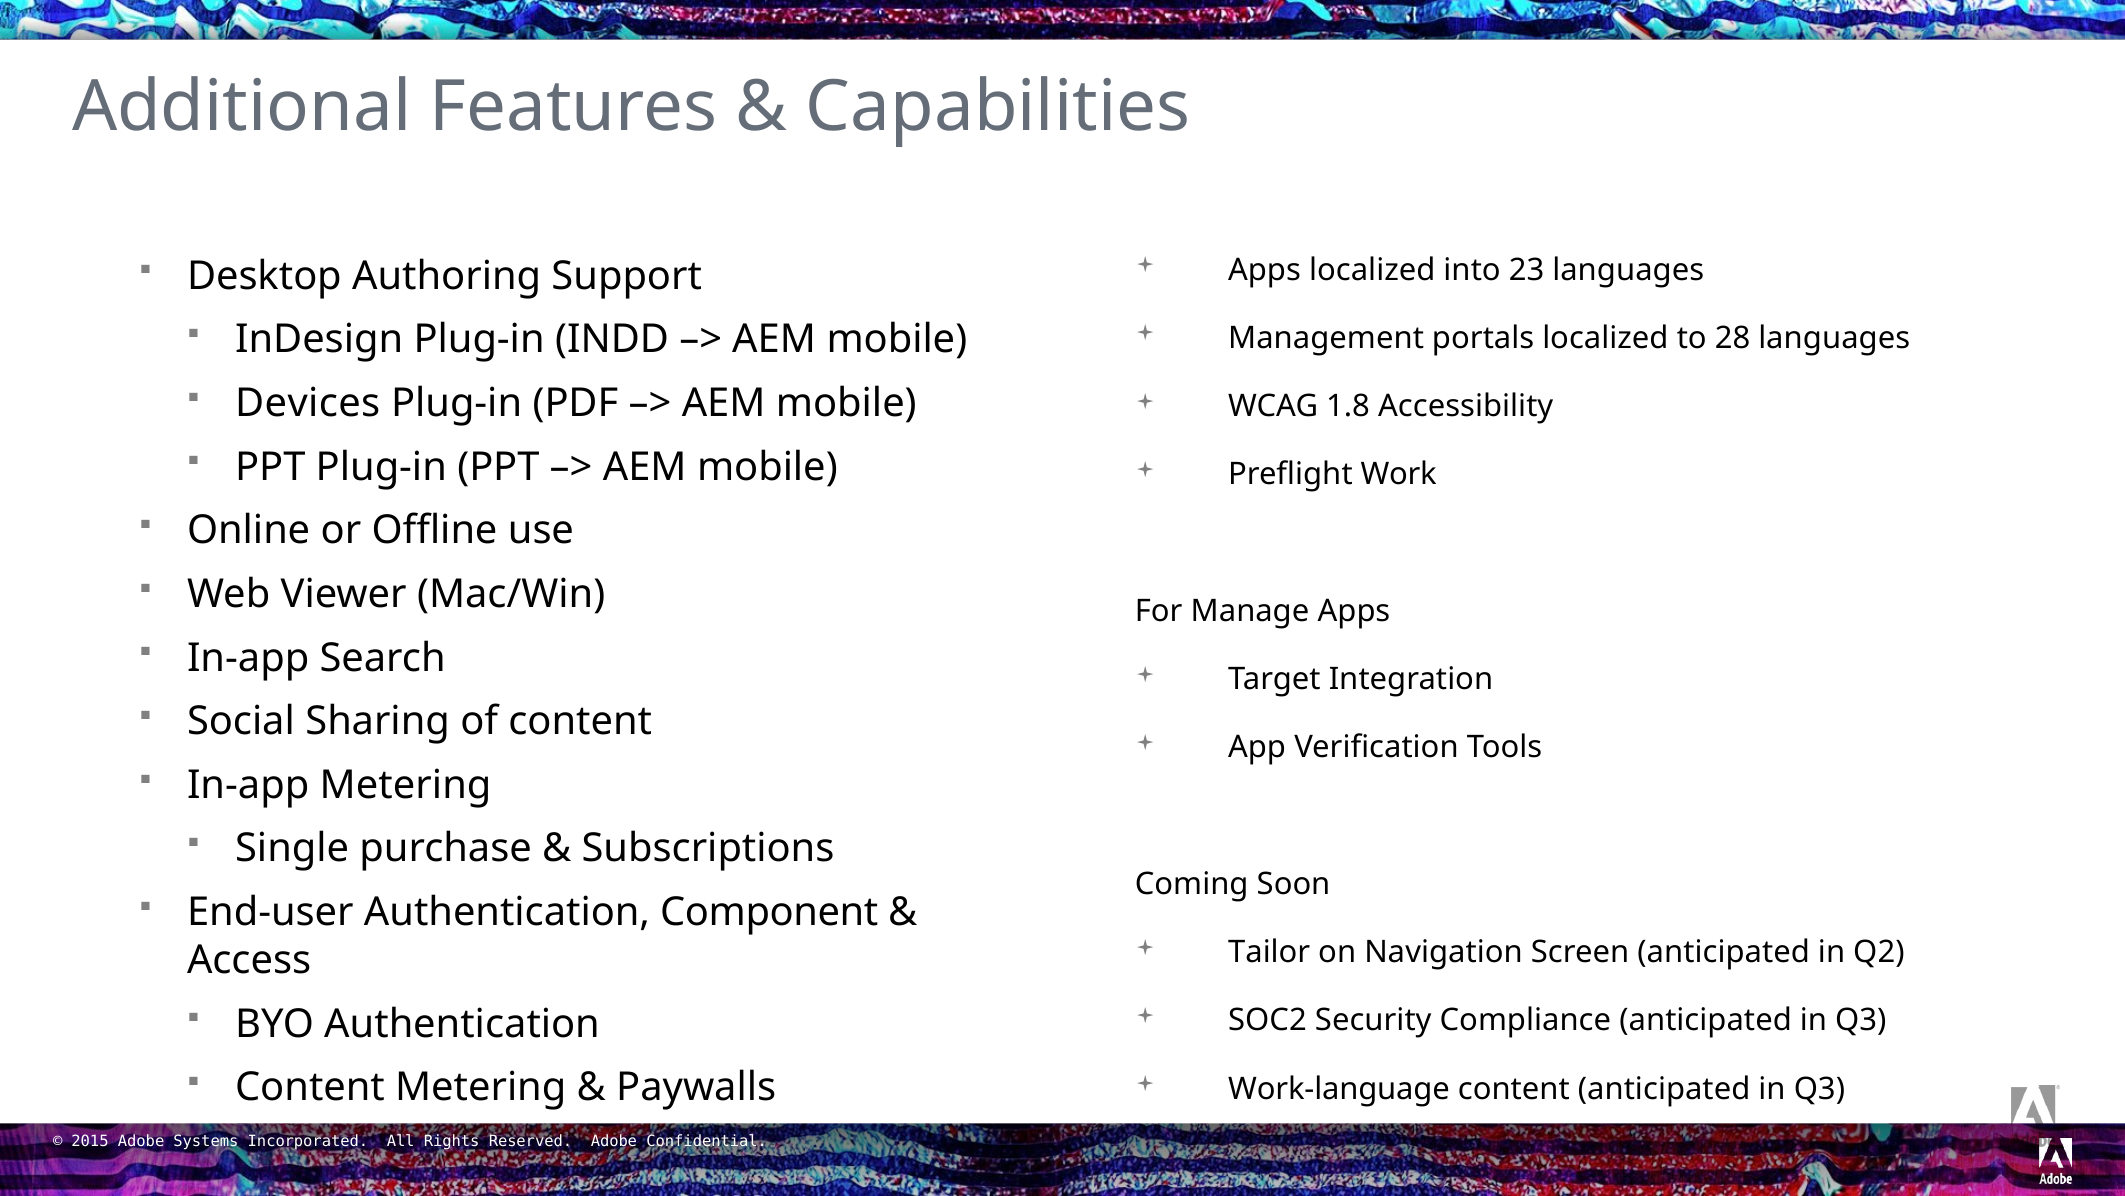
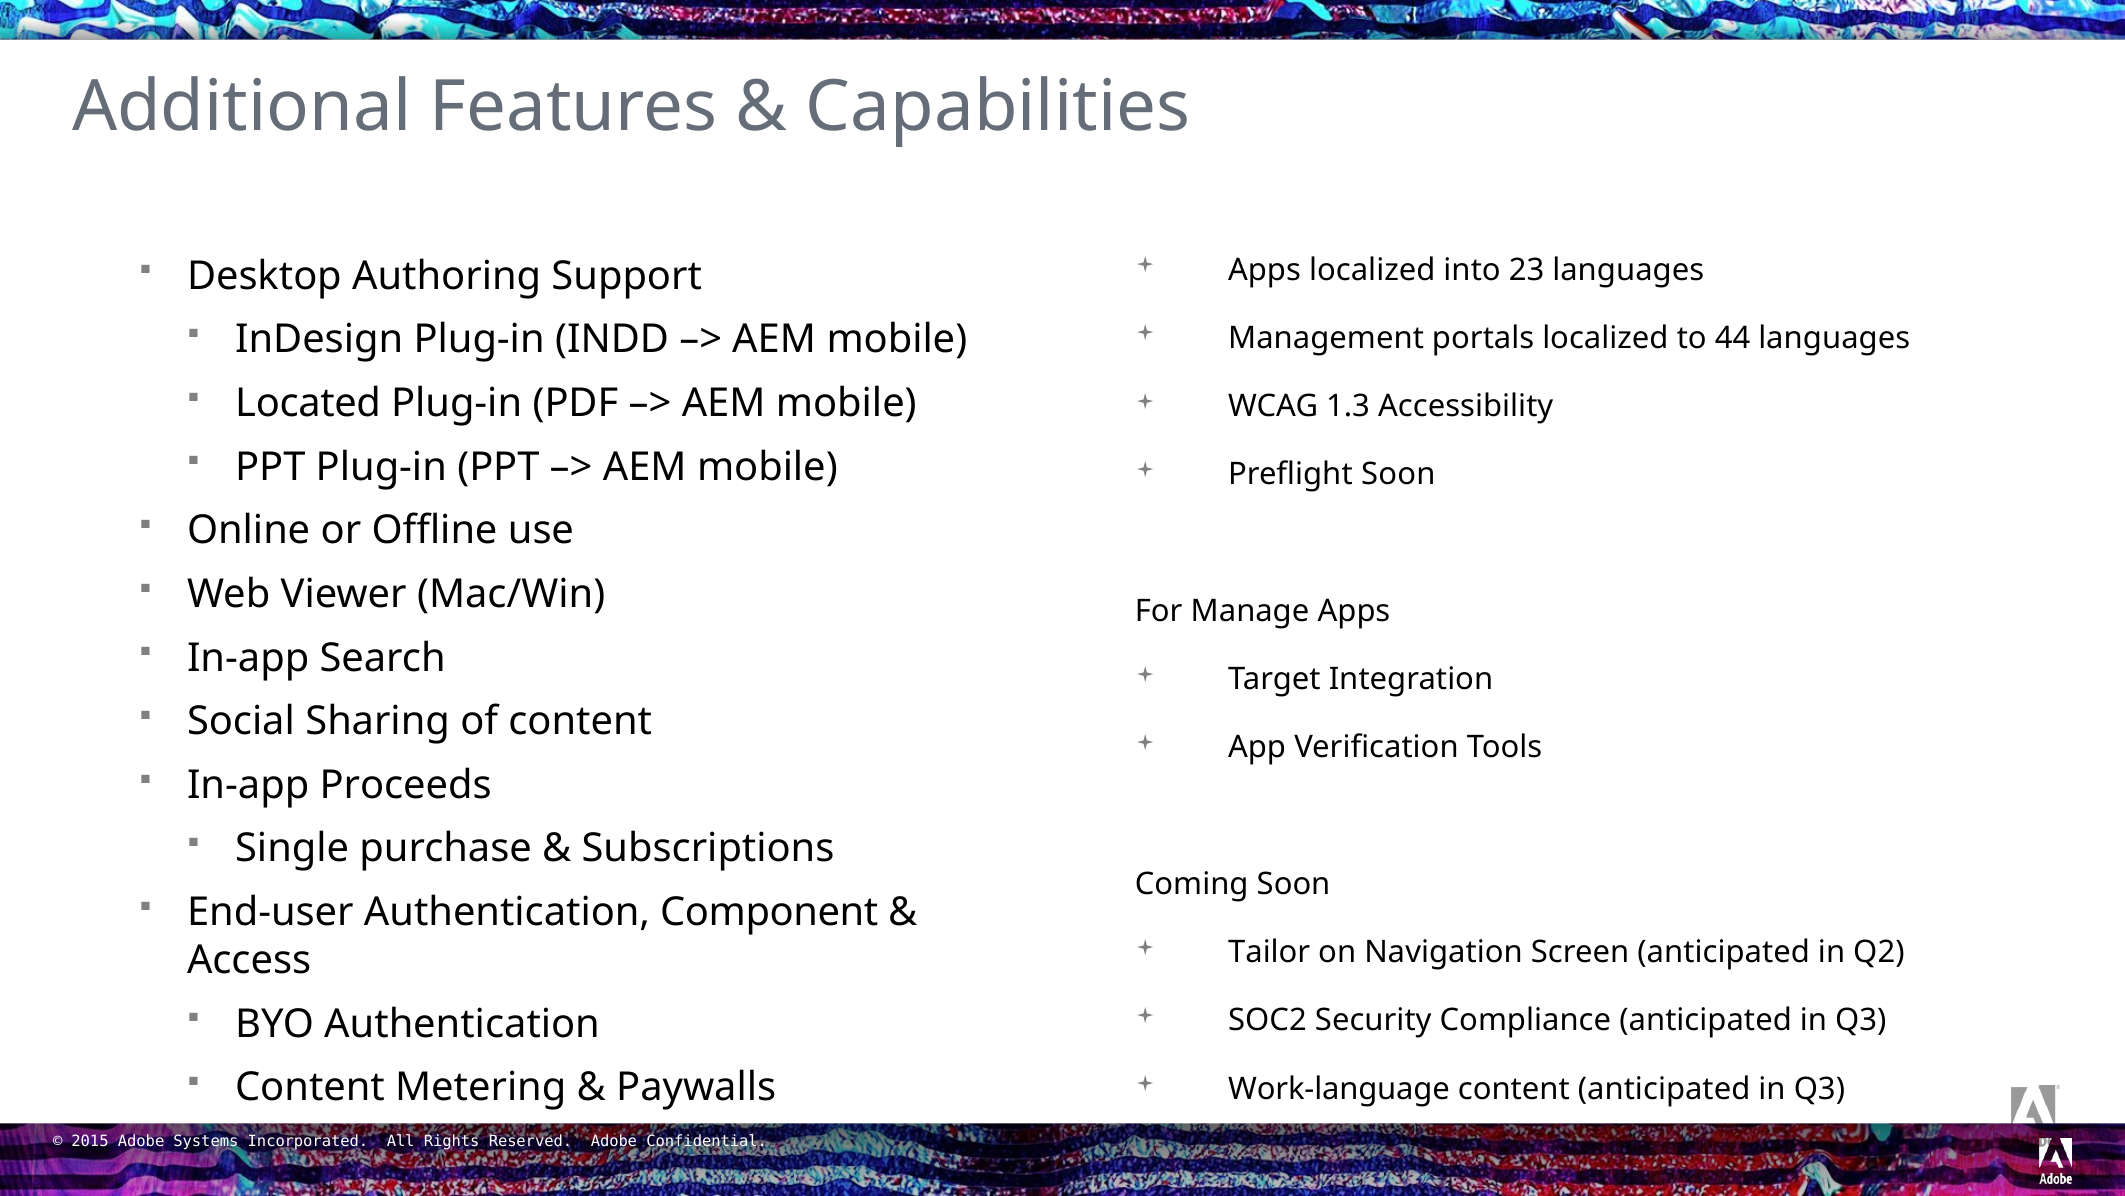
28: 28 -> 44 (1733, 338)
Devices: Devices -> Located (308, 403)
1.8: 1.8 -> 1.3 (1348, 406)
Preflight Work: Work -> Soon (1398, 474)
In-app Metering: Metering -> Proceeds (406, 785)
